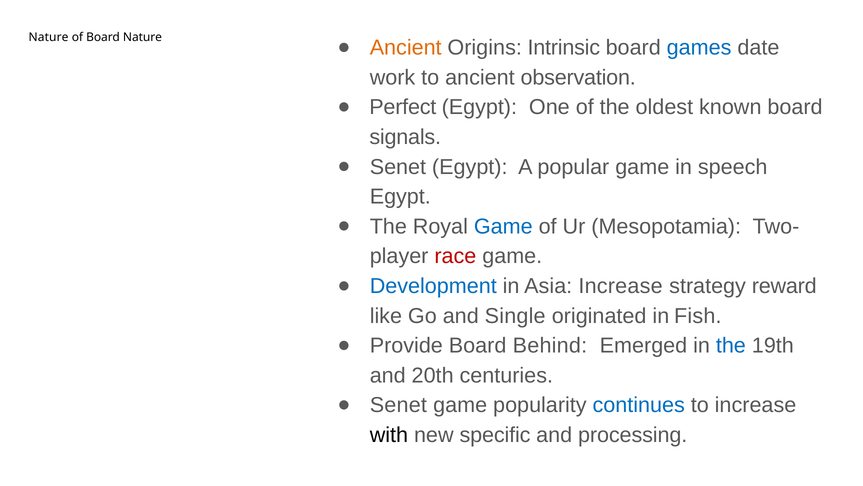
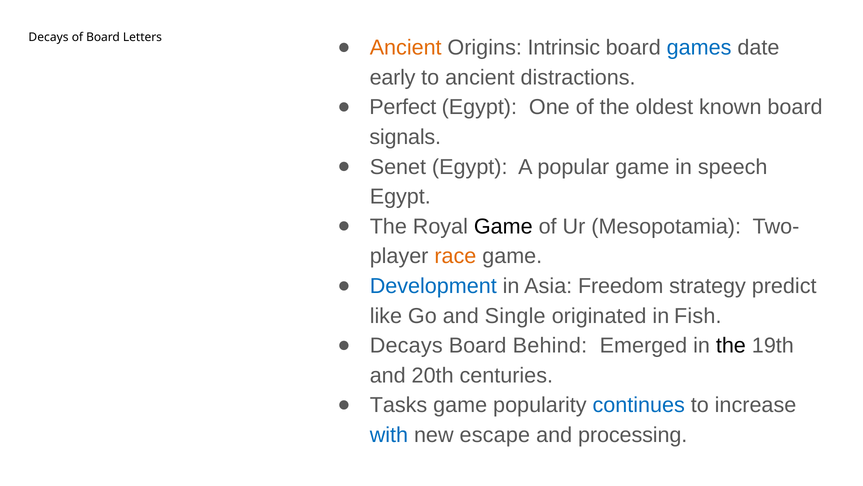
Nature: Nature -> Decays (49, 37)
Board Nature: Nature -> Letters (142, 37)
work: work -> early (393, 77)
observation: observation -> distractions (578, 77)
Game colour: blue -> black (503, 226)
race colour: red -> orange (455, 256)
Asia Increase: Increase -> Freedom (621, 286)
reward: reward -> predict (784, 286)
Provide: Provide -> Decays (406, 345)
the colour: blue -> black (731, 345)
Senet: Senet -> Tasks (398, 405)
with colour: black -> blue (389, 435)
specific: specific -> escape (495, 435)
